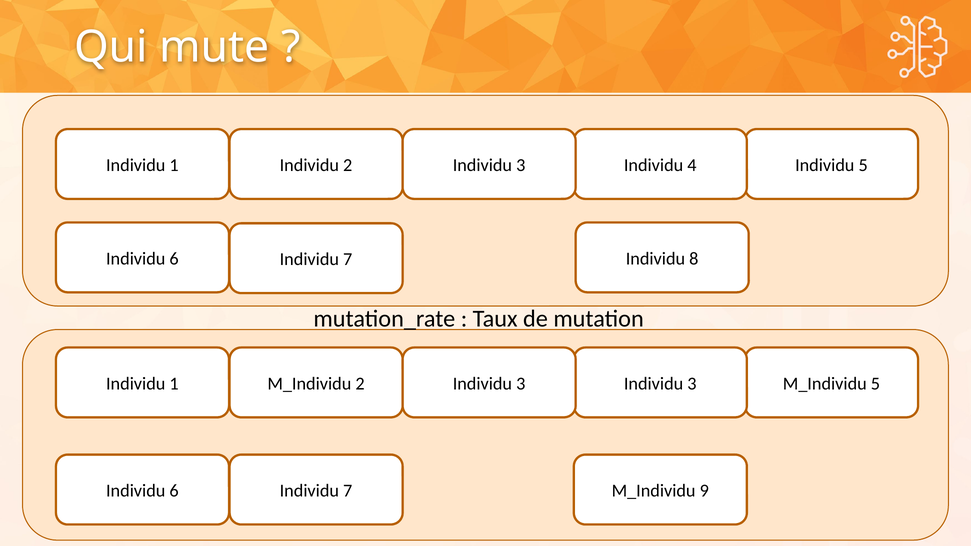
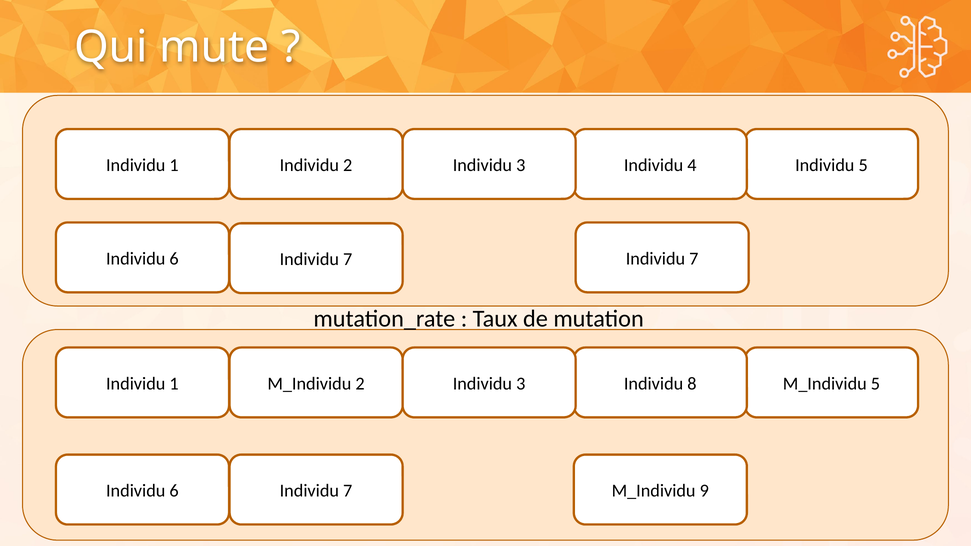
7 Individu 8: 8 -> 7 (694, 259)
3: 3 -> 8 (692, 384)
